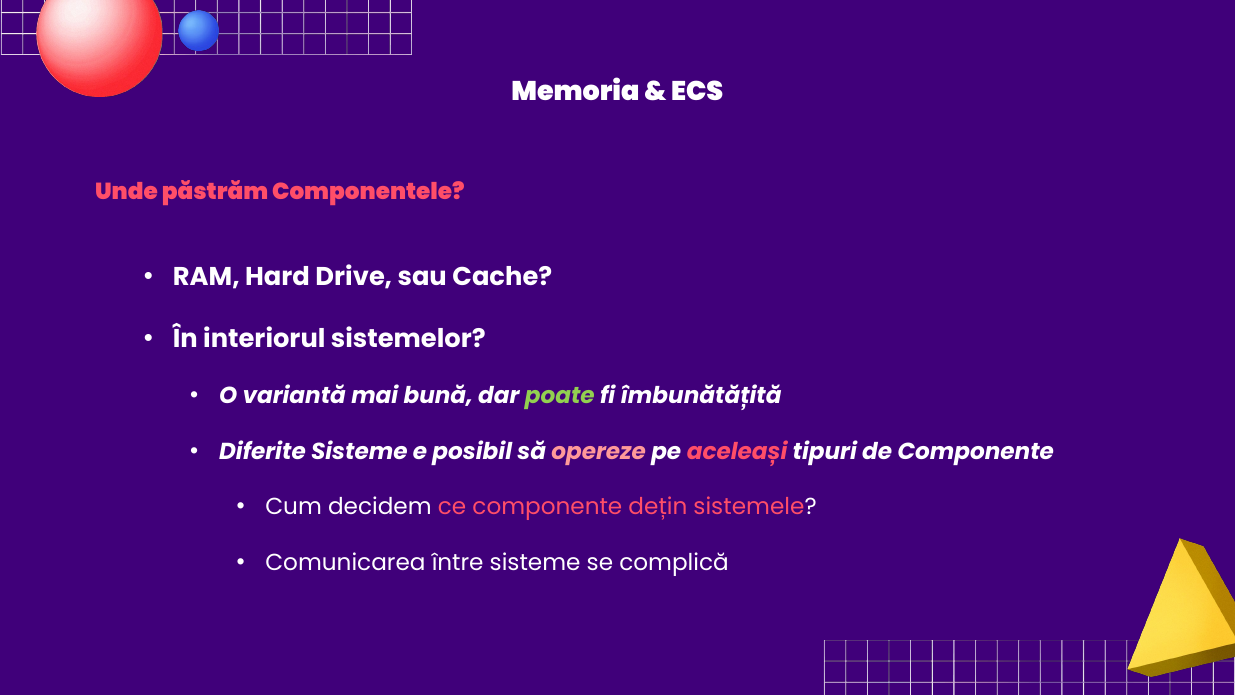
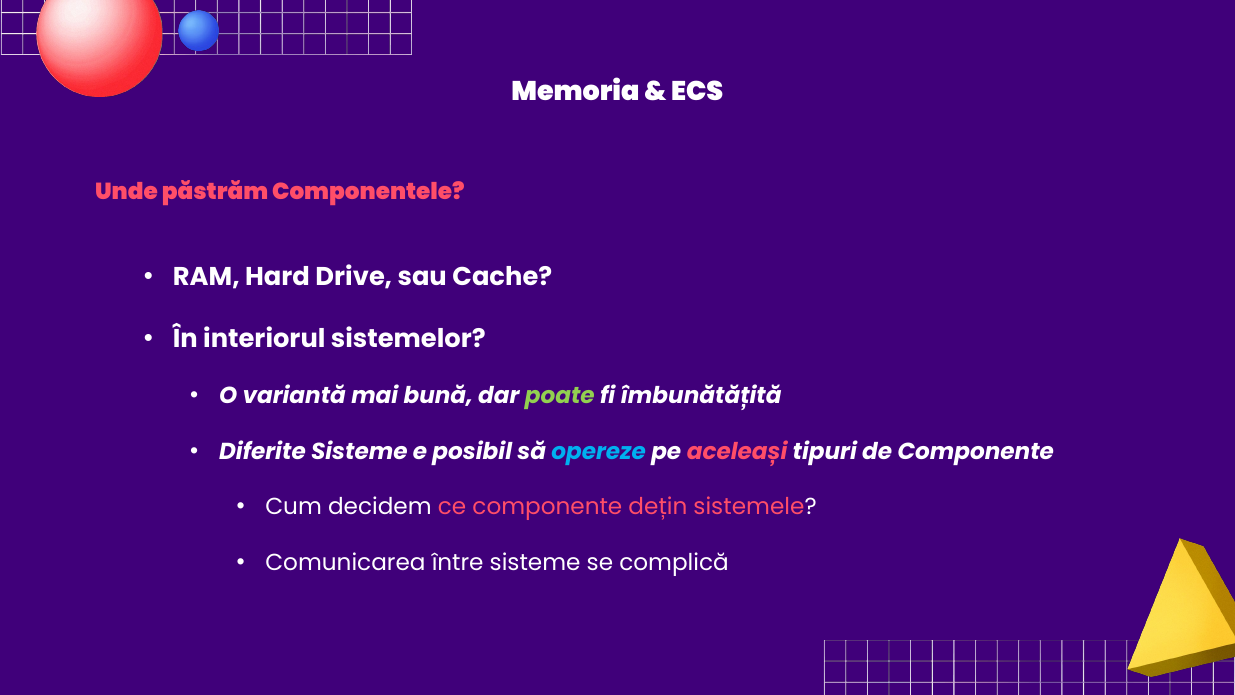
opereze colour: pink -> light blue (599, 451)
